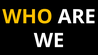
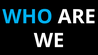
WHO colour: yellow -> light blue (27, 17)
